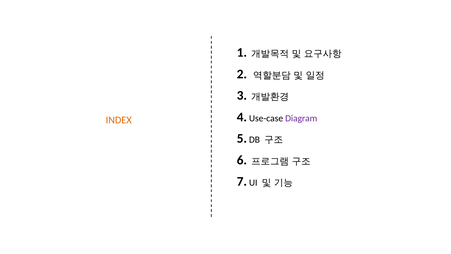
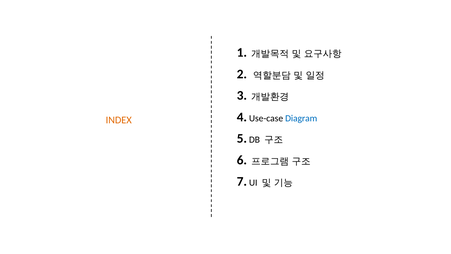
Diagram colour: purple -> blue (301, 118)
